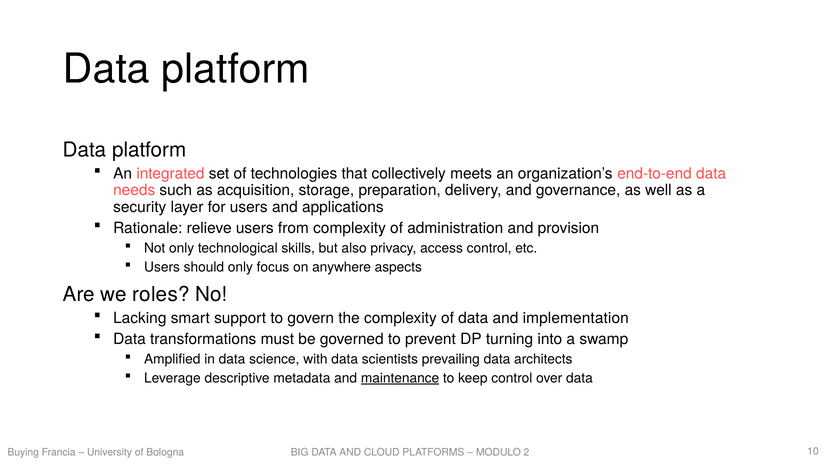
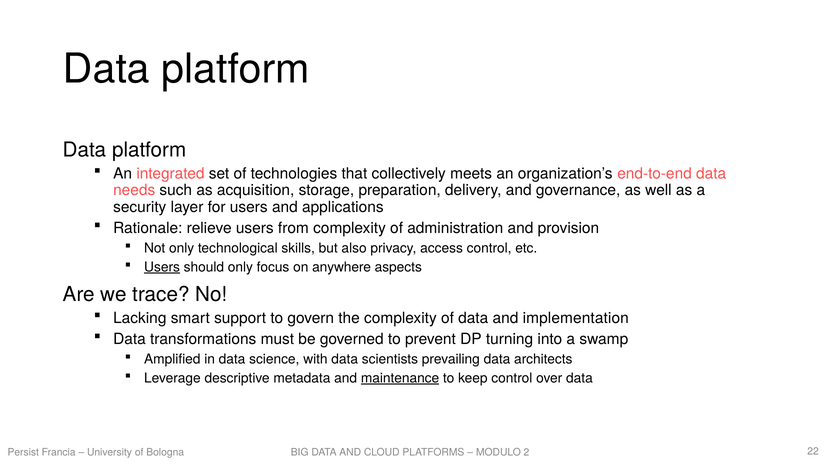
Users underline: none -> present (162, 267)
roles: roles -> trace (161, 294)
Buying: Buying -> Persist (23, 452)
10: 10 -> 22 (813, 451)
